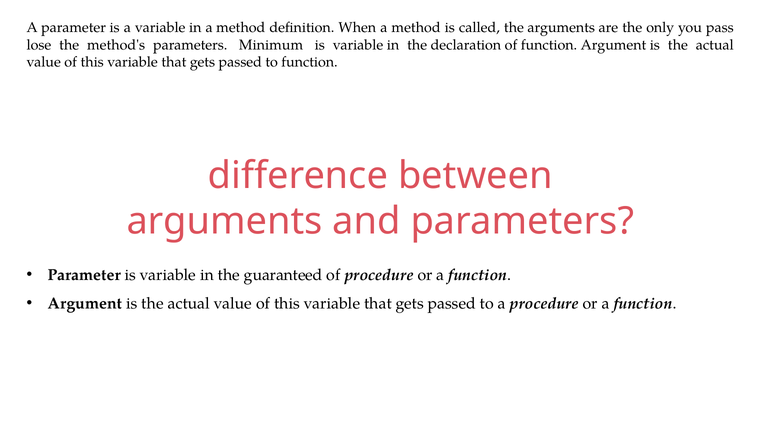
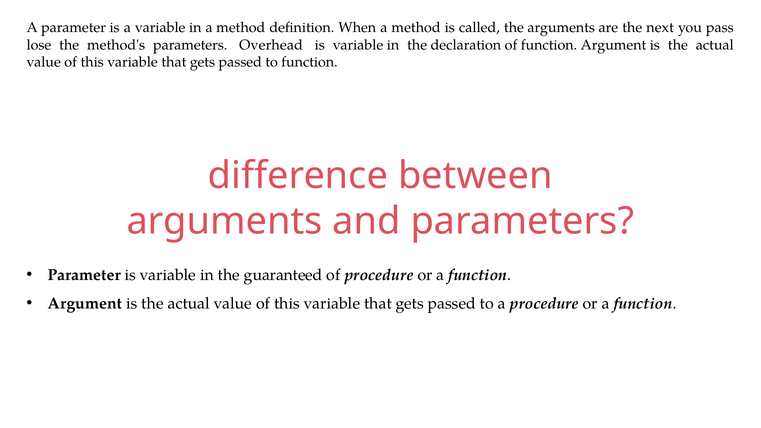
only: only -> next (660, 28)
Minimum: Minimum -> Overhead (271, 45)
